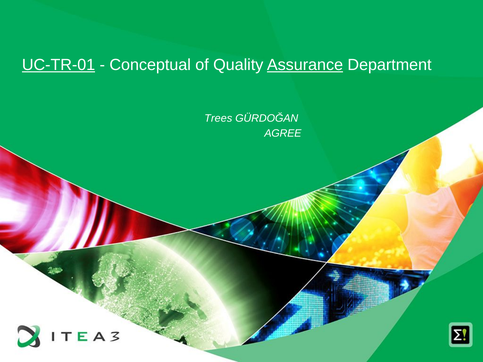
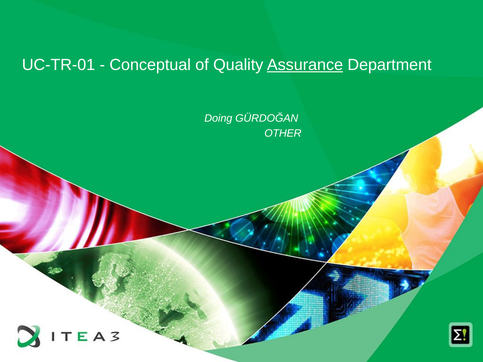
UC-TR-01 underline: present -> none (59, 65)
Trees: Trees -> Doing (218, 118)
AGREE: AGREE -> OTHER (283, 133)
